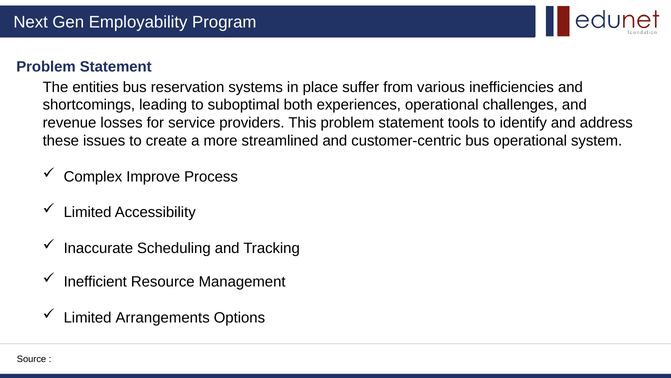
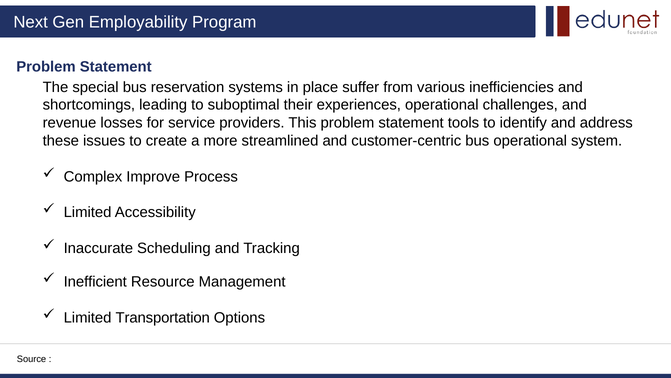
entities: entities -> special (96, 87)
both: both -> their (298, 105)
Arrangements: Arrangements -> Transportation (163, 317)
